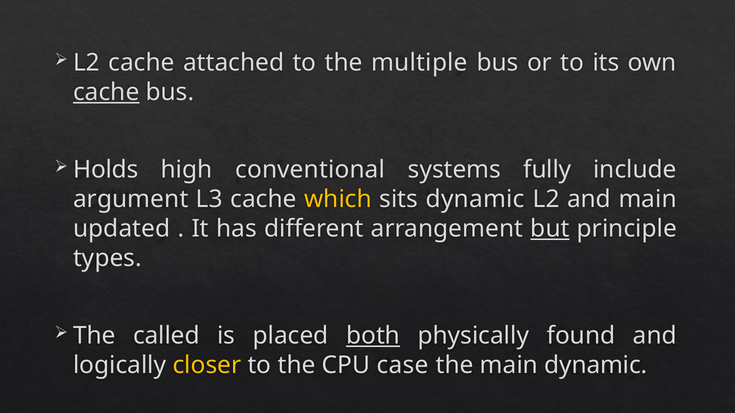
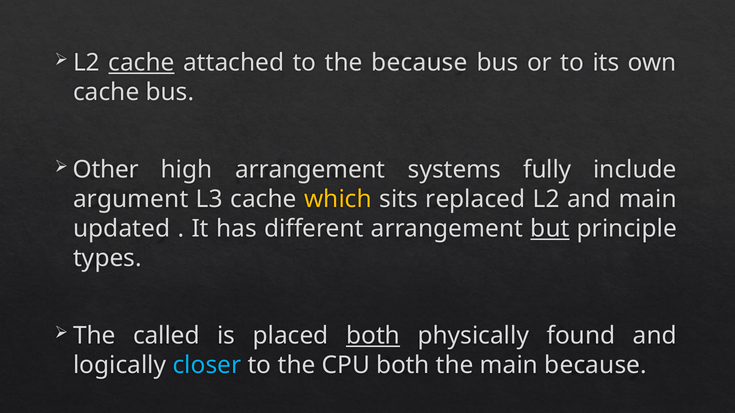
cache underline: none -> present (142, 63)
the multiple: multiple -> because (420, 63)
cache underline: present -> none (106, 92)
Holds: Holds -> Other (106, 170)
high conventional: conventional -> arrangement (310, 170)
sits dynamic: dynamic -> replaced (475, 200)
closer colour: yellow -> light blue (207, 366)
CPU case: case -> both (403, 366)
main dynamic: dynamic -> because (596, 366)
